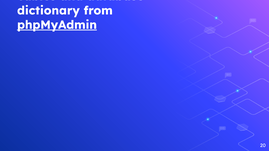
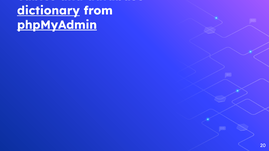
dictionary underline: none -> present (48, 11)
